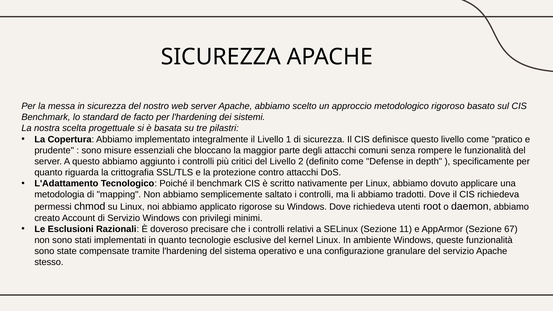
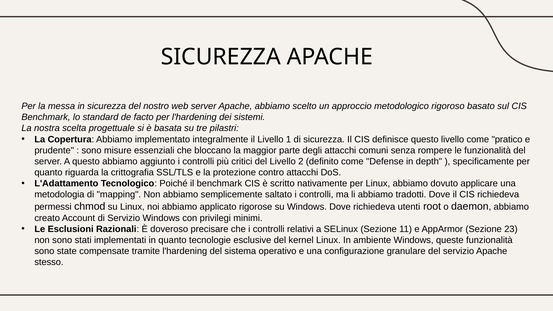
67: 67 -> 23 (511, 229)
